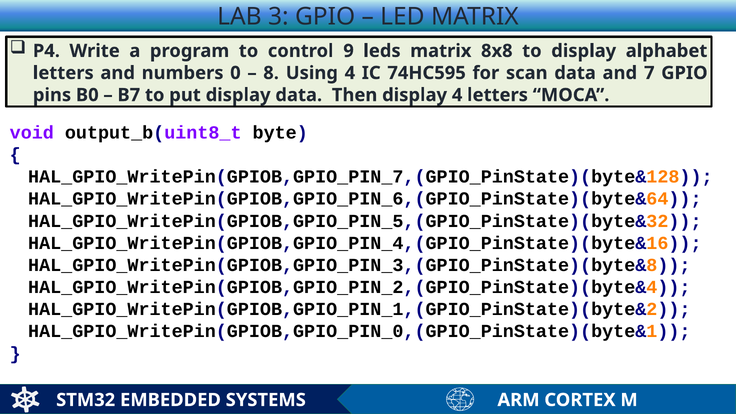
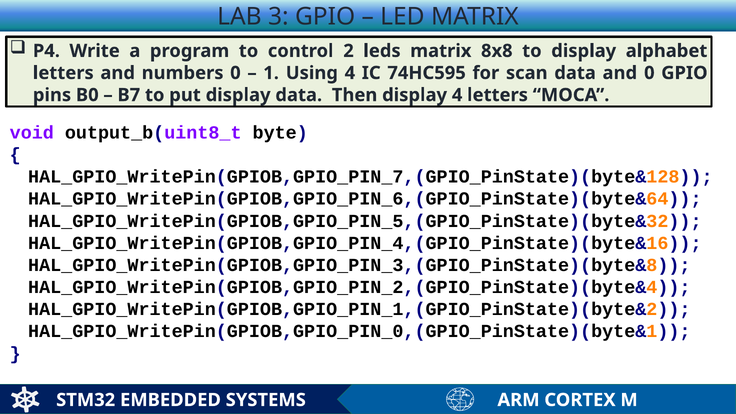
9: 9 -> 2 (349, 51)
8: 8 -> 1 (271, 73)
and 7: 7 -> 0 (649, 73)
